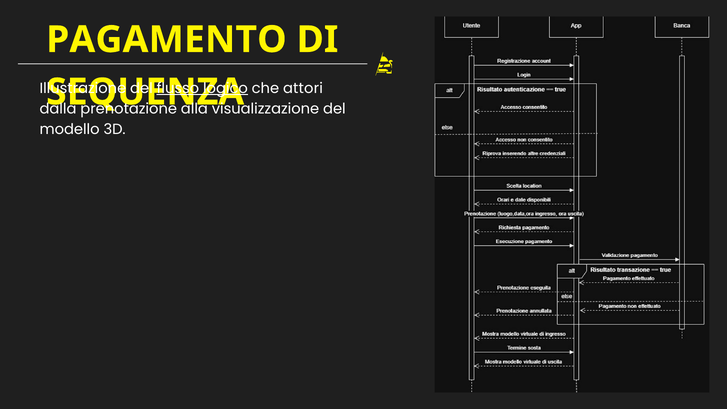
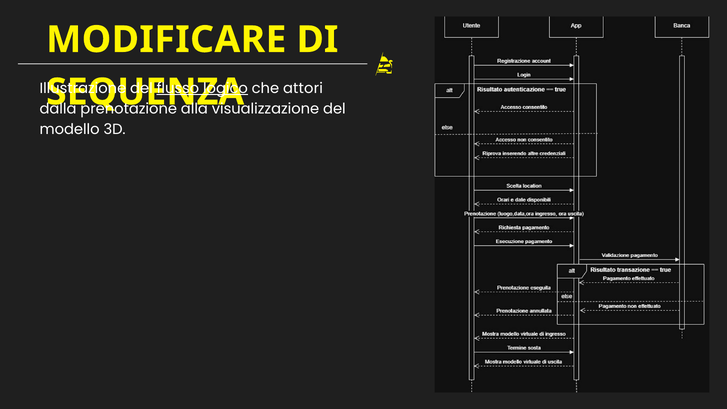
PAGAMENTO: PAGAMENTO -> MODIFICARE (166, 40)
